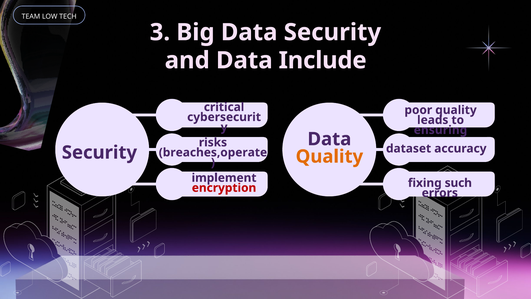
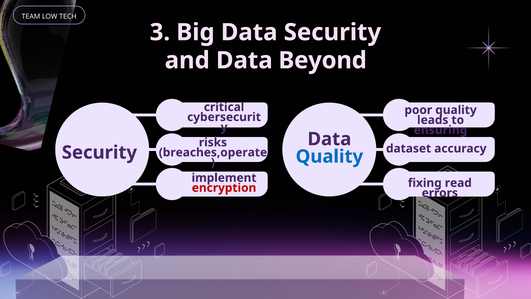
Include: Include -> Beyond (323, 60)
Quality colour: orange -> blue (329, 156)
such: such -> read (458, 183)
